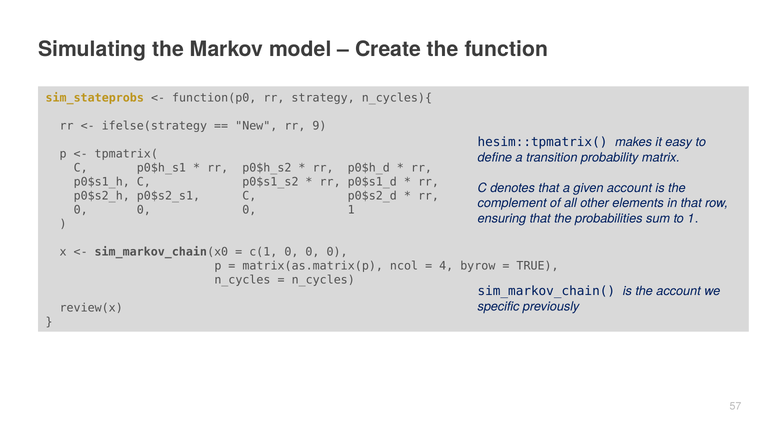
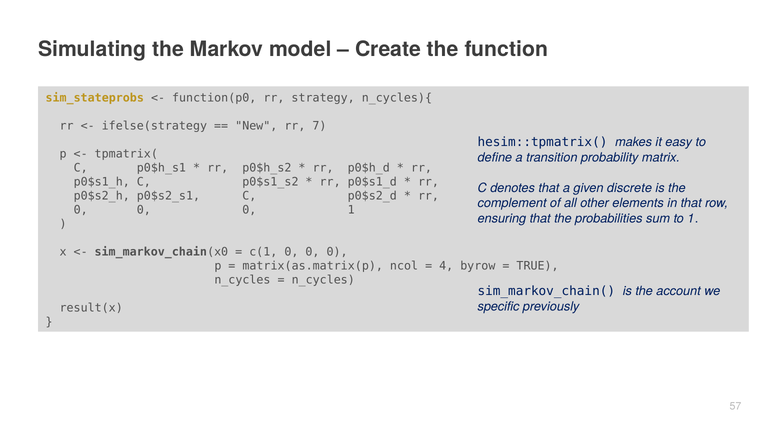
9: 9 -> 7 (319, 126)
given account: account -> discrete (629, 188)
review(x: review(x -> result(x (91, 308)
